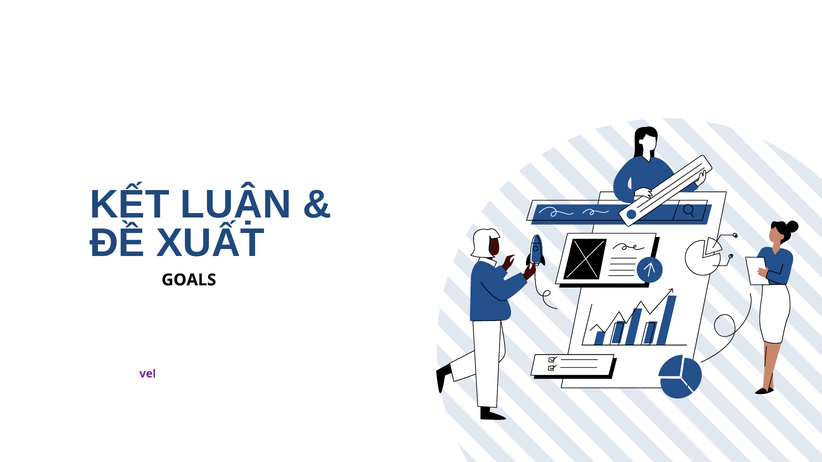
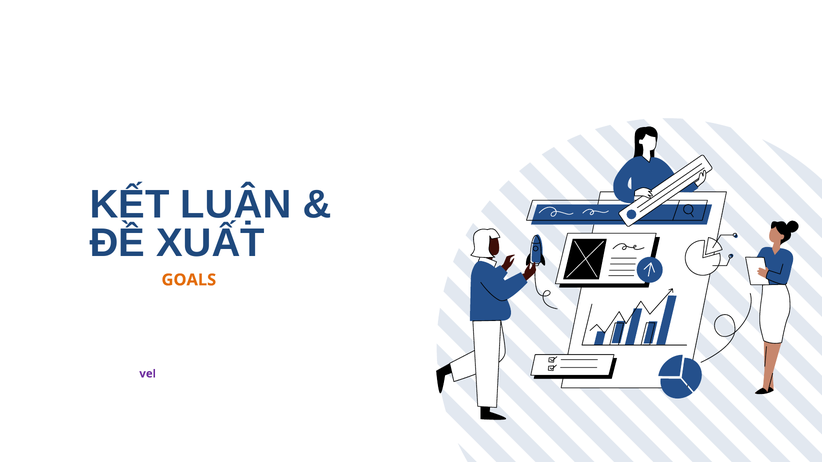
GOALS colour: black -> orange (189, 280)
